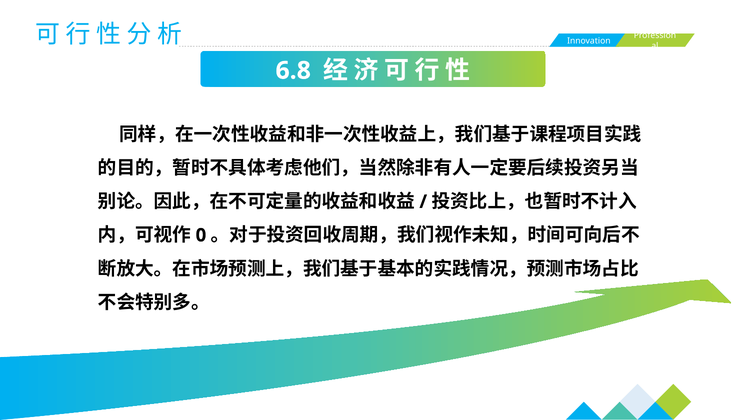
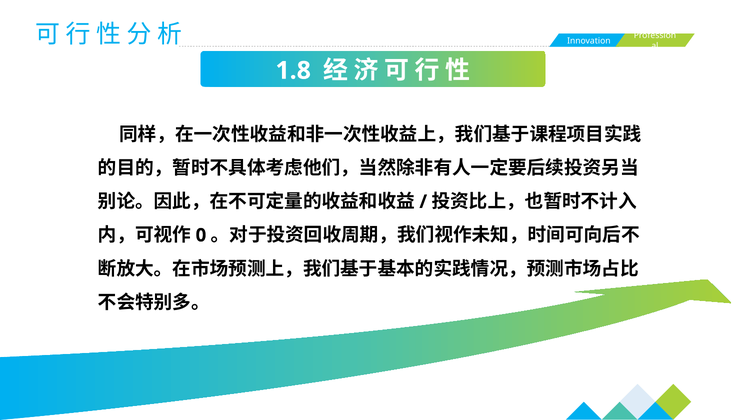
6.8: 6.8 -> 1.8 (293, 70)
